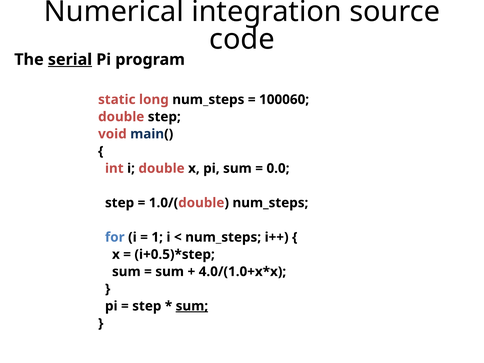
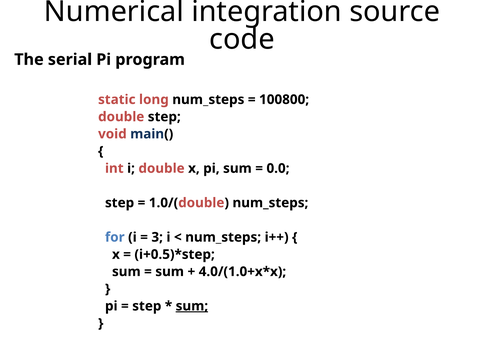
serial underline: present -> none (70, 60)
100060: 100060 -> 100800 (284, 100)
1: 1 -> 3 (157, 237)
